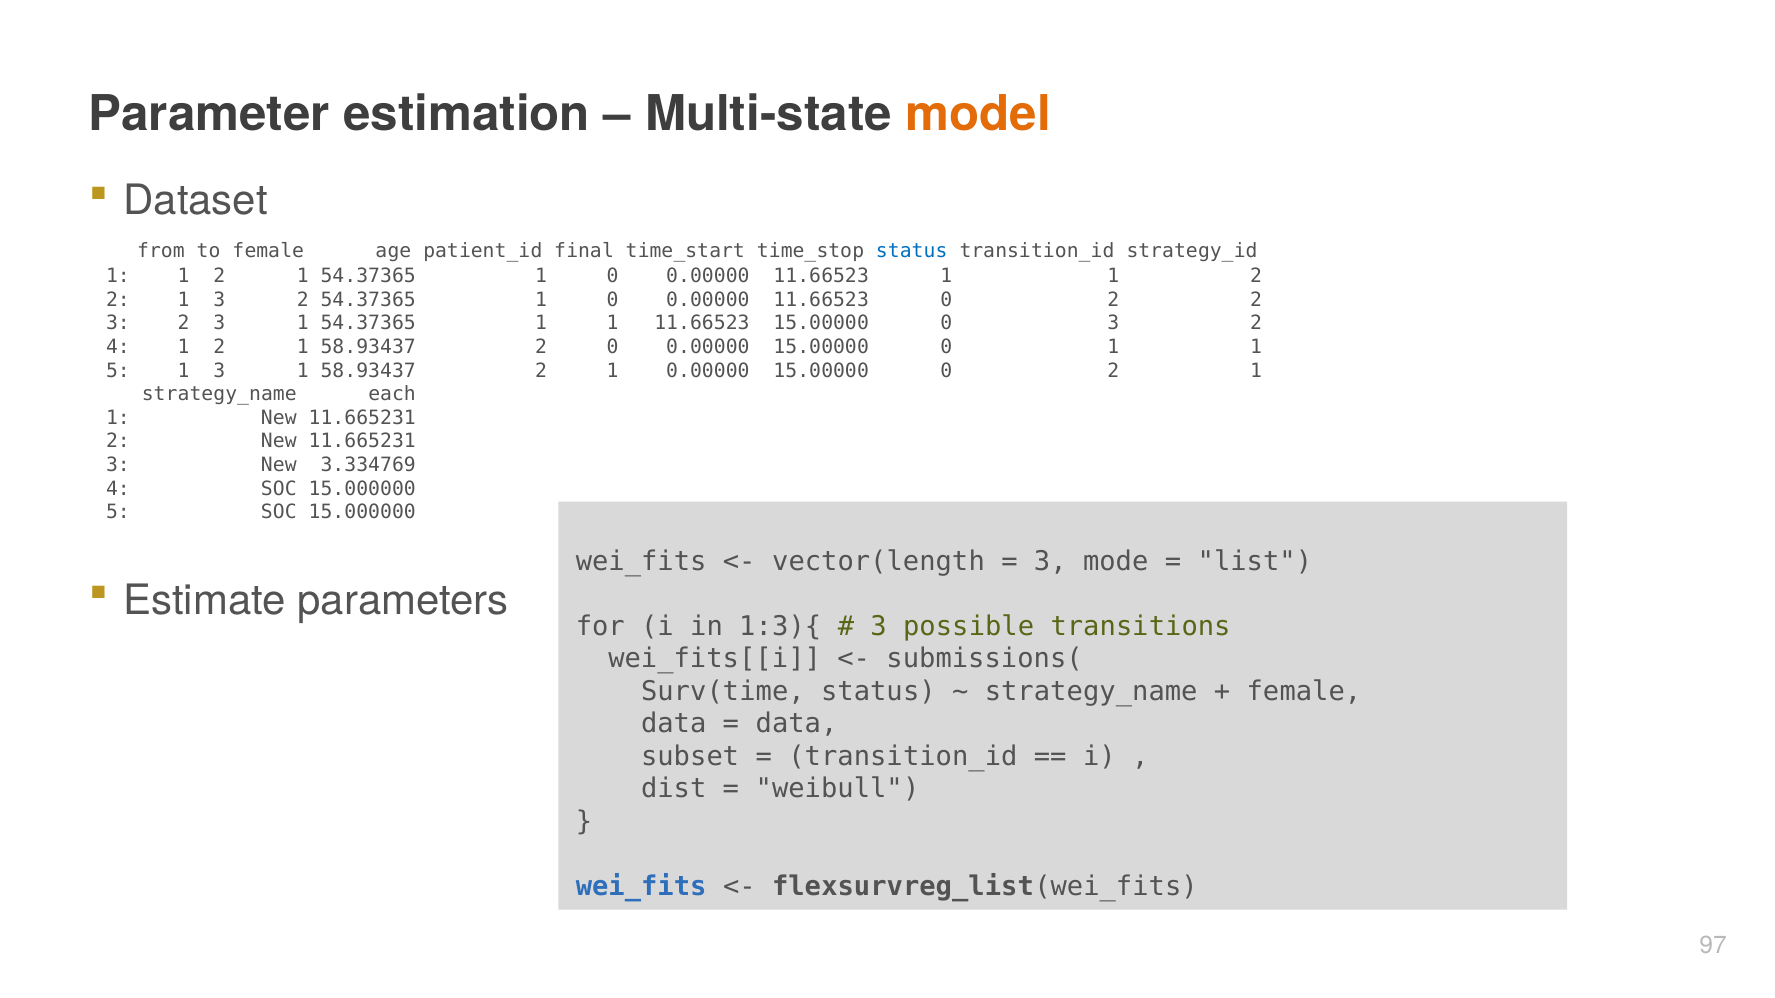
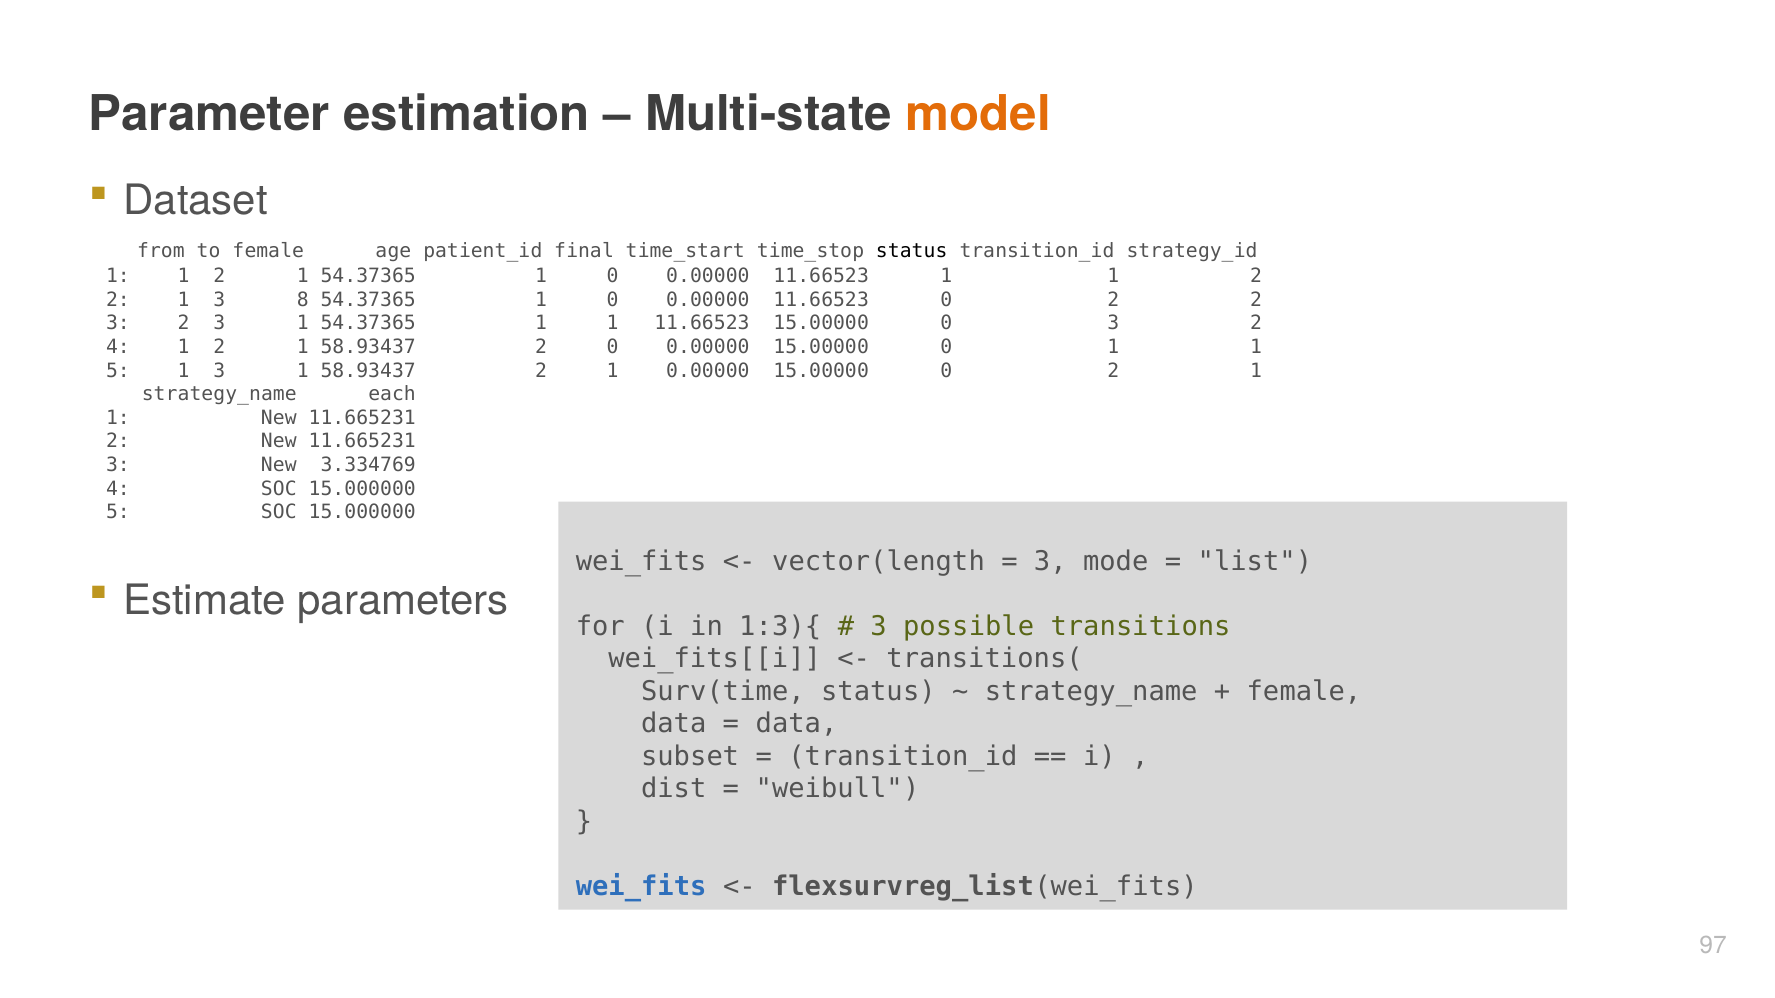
status colour: blue -> black (912, 251)
1 3 2: 2 -> 8 (303, 300)
submissions(: submissions( -> transitions( (985, 659)
